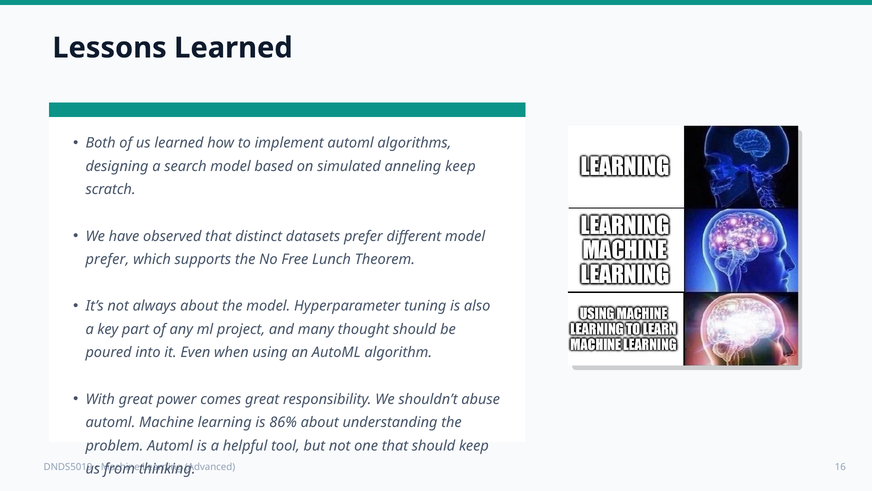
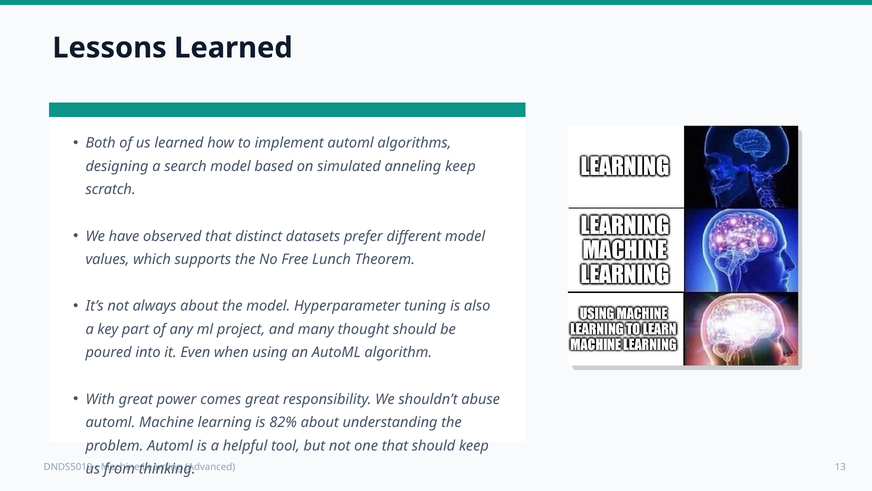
prefer: prefer -> values (107, 259)
86%: 86% -> 82% (283, 422)
16: 16 -> 13 (840, 467)
